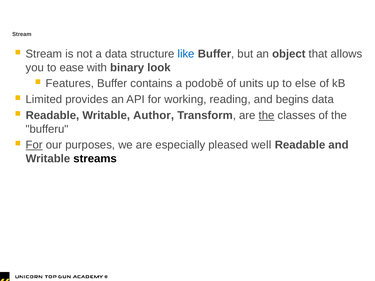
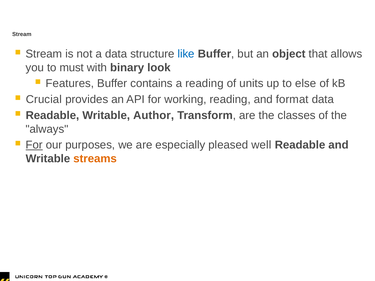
ease: ease -> must (72, 68)
a podobě: podobě -> reading (204, 84)
Limited: Limited -> Crucial (44, 100)
begins: begins -> format (292, 100)
the underline: present -> none (267, 116)
bufferu: bufferu -> always (47, 129)
streams colour: black -> orange (95, 159)
